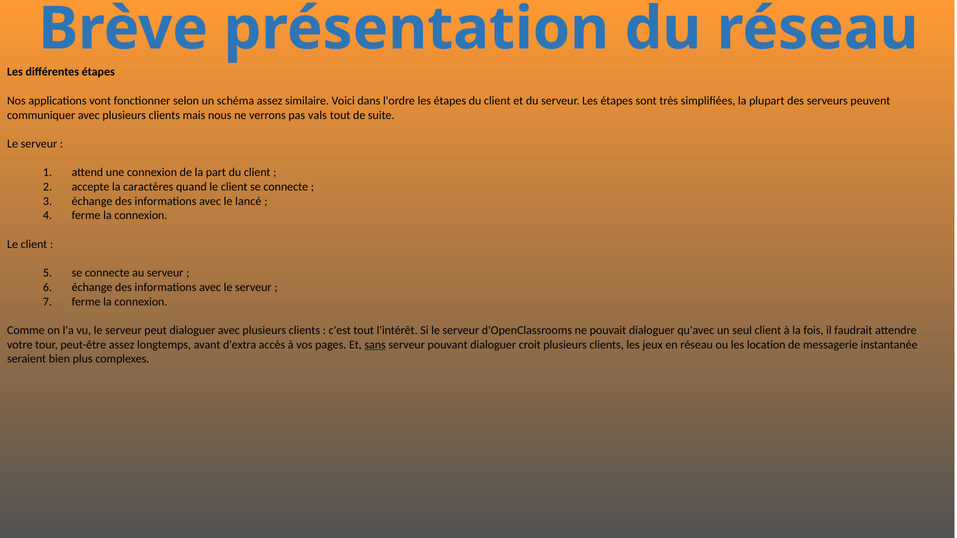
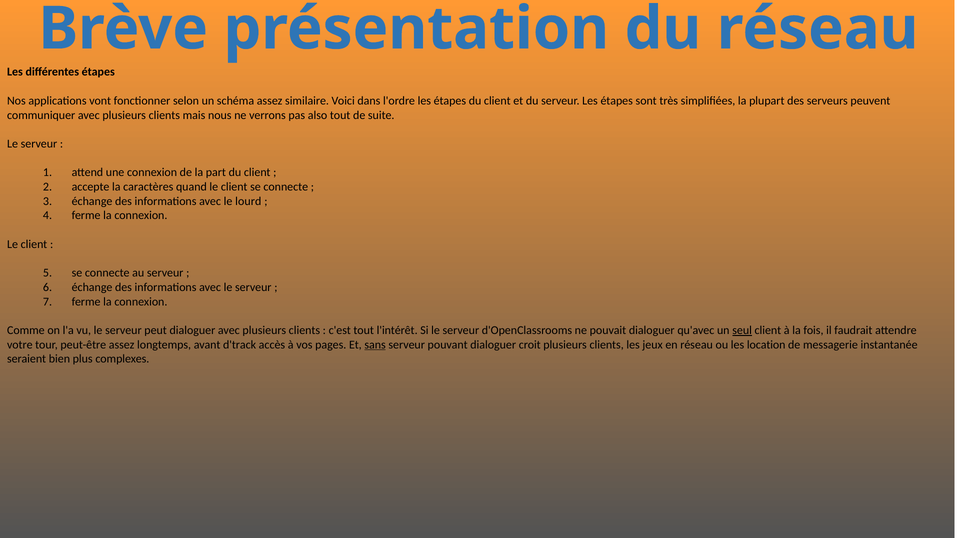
vals: vals -> also (318, 115)
lancé: lancé -> lourd (248, 201)
seul underline: none -> present (742, 330)
d'extra: d'extra -> d'track (240, 345)
